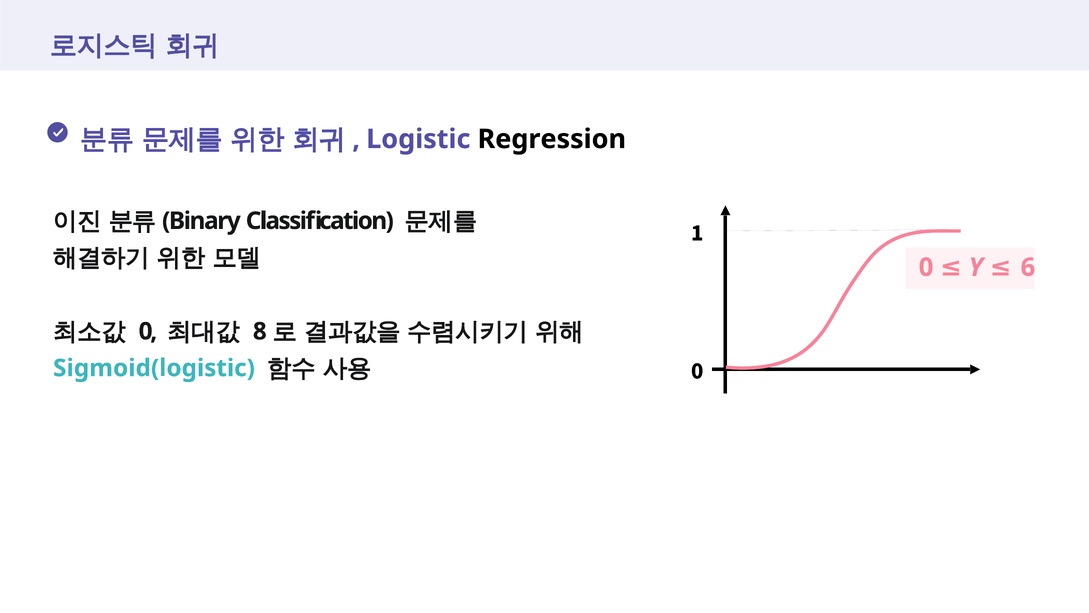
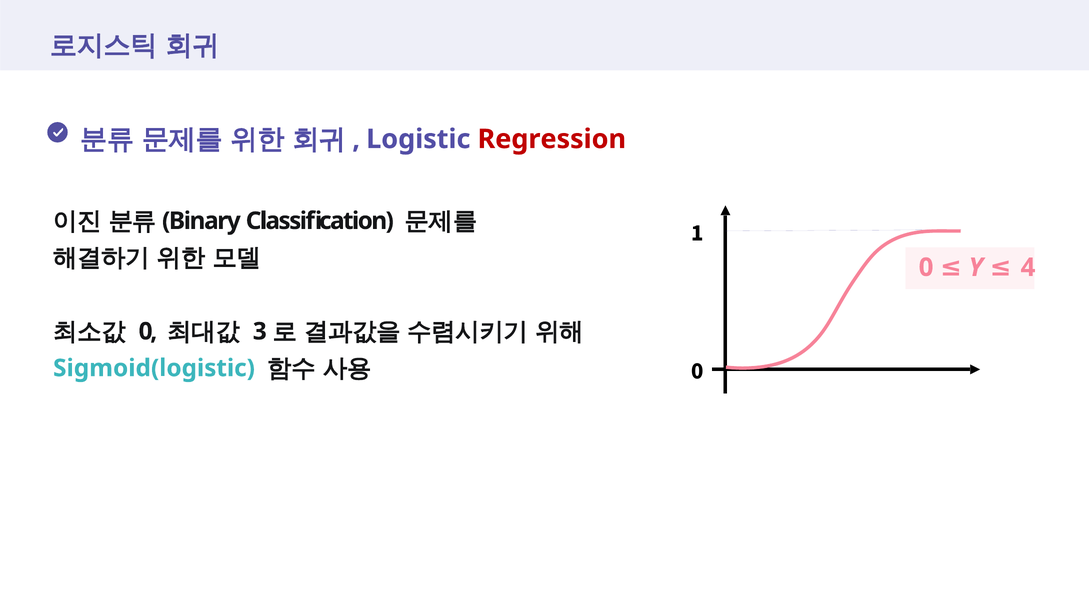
Regression colour: black -> red (552, 139)
6: 6 -> 4 (1028, 267)
8: 8 -> 3 (260, 331)
